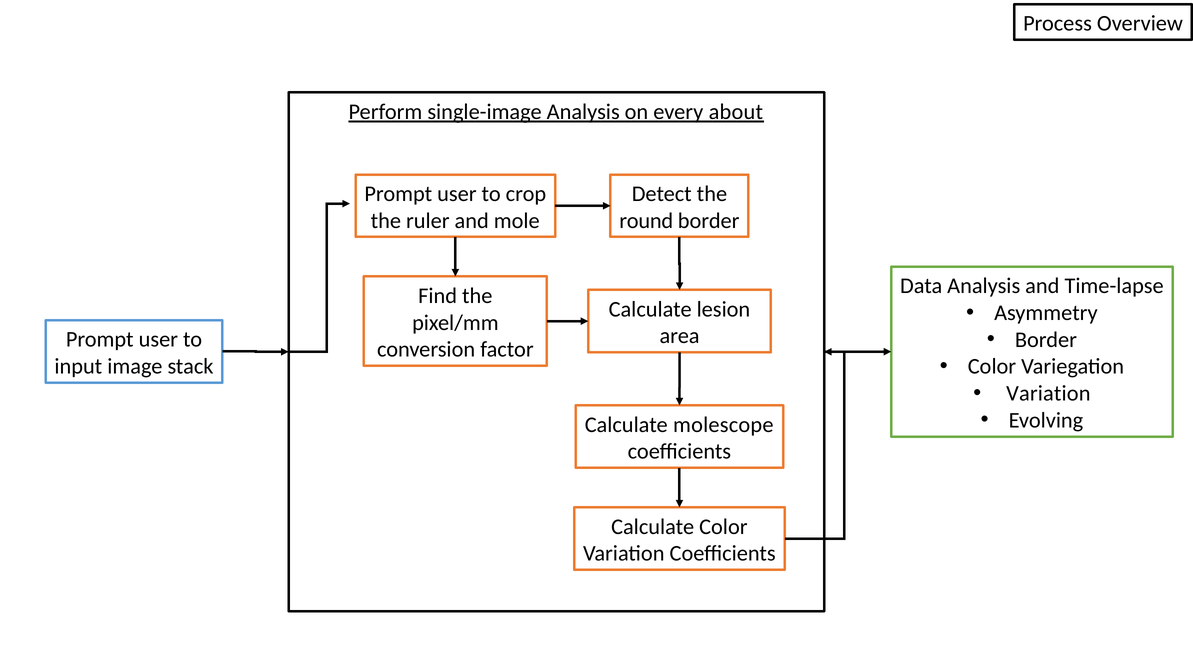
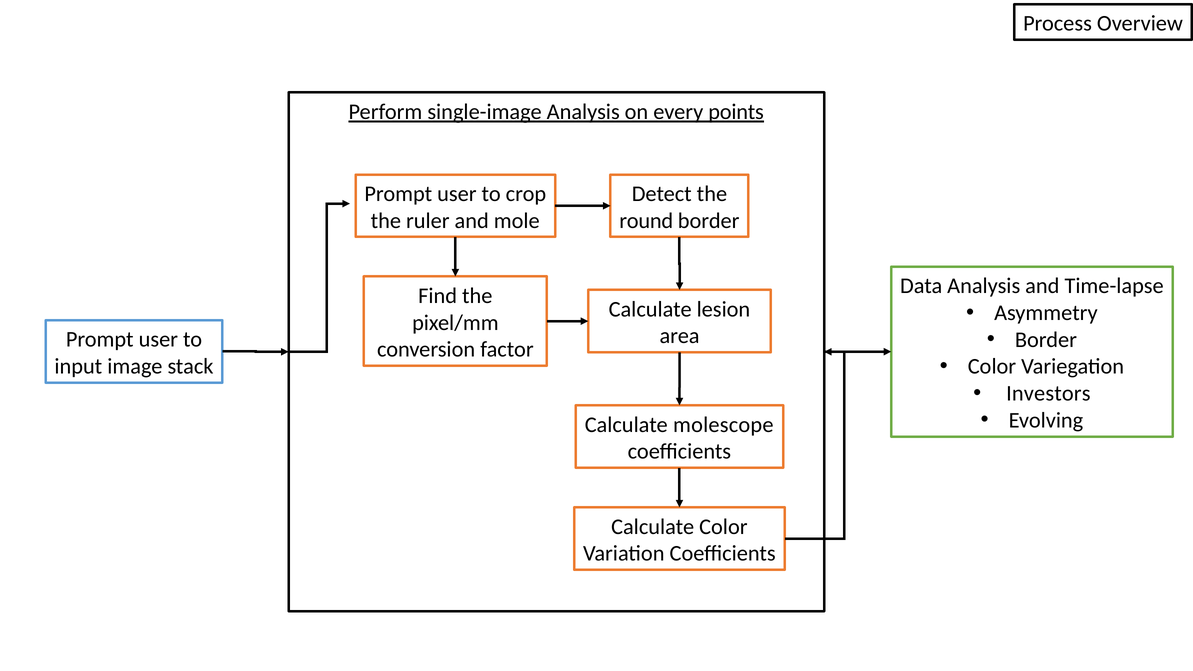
about: about -> points (736, 112)
Variation: Variation -> Investors (1048, 393)
